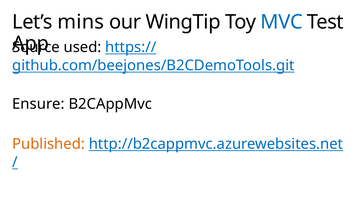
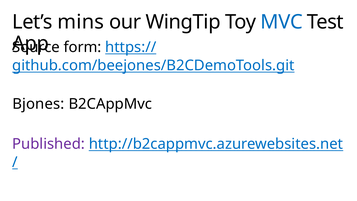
used: used -> form (83, 47)
Ensure: Ensure -> Bjones (38, 104)
Published colour: orange -> purple (49, 144)
